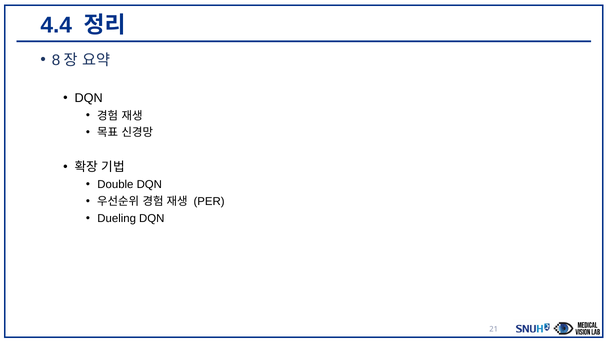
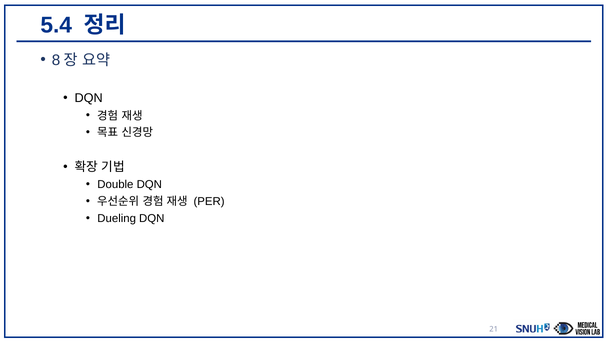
4.4: 4.4 -> 5.4 (56, 25)
